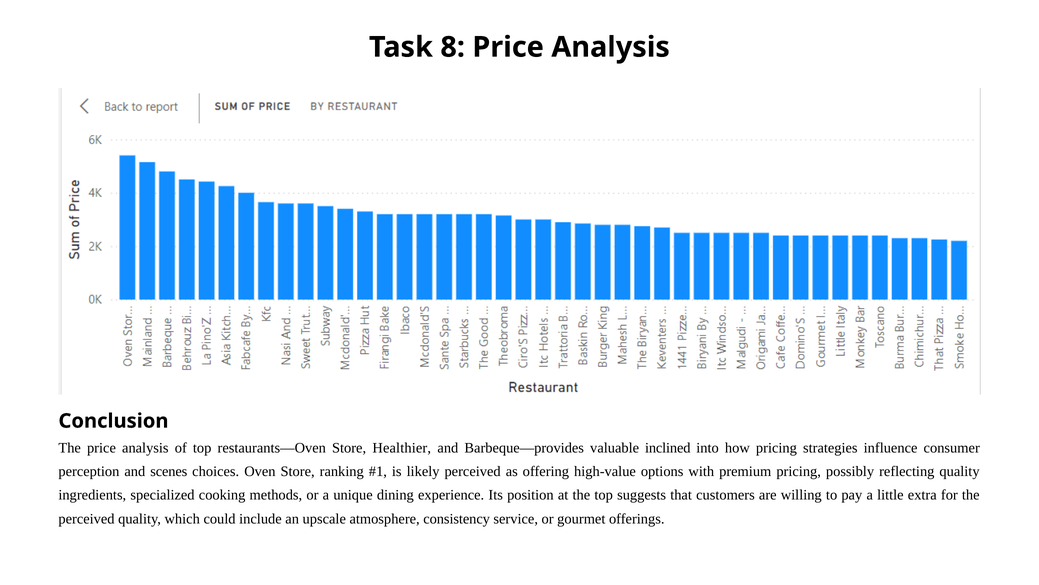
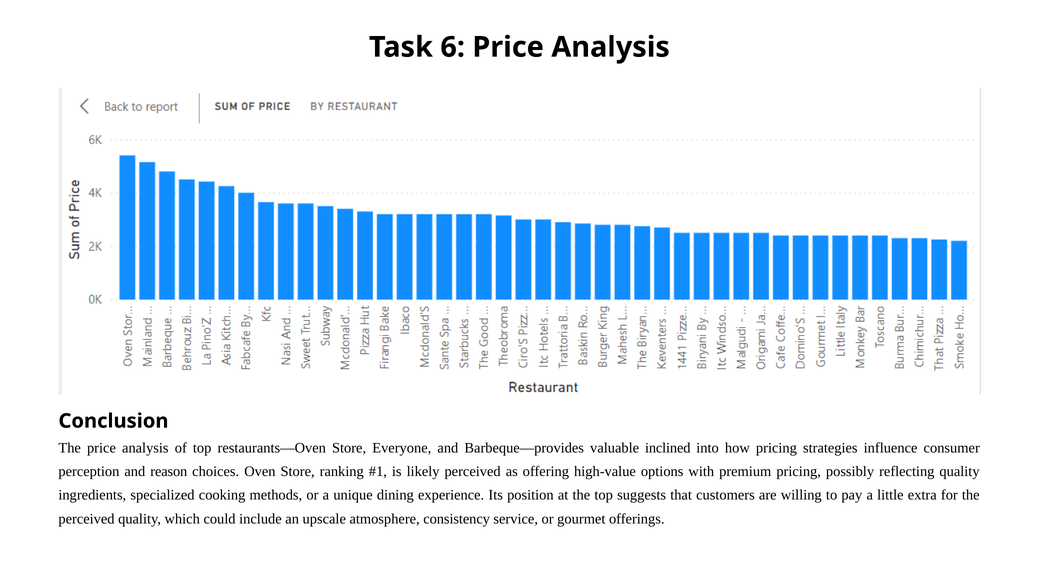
8: 8 -> 6 (453, 47)
Healthier: Healthier -> Everyone (402, 447)
scenes: scenes -> reason (169, 471)
